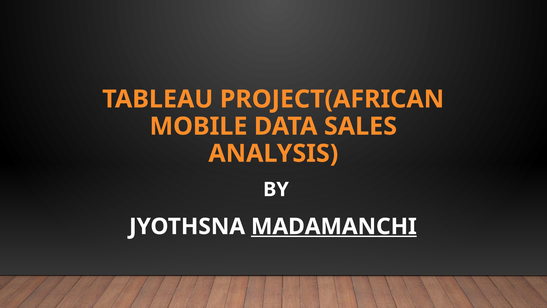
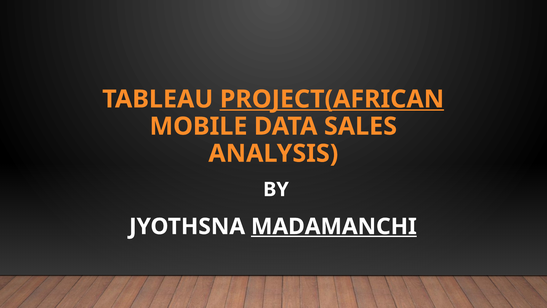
PROJECT(AFRICAN underline: none -> present (332, 99)
